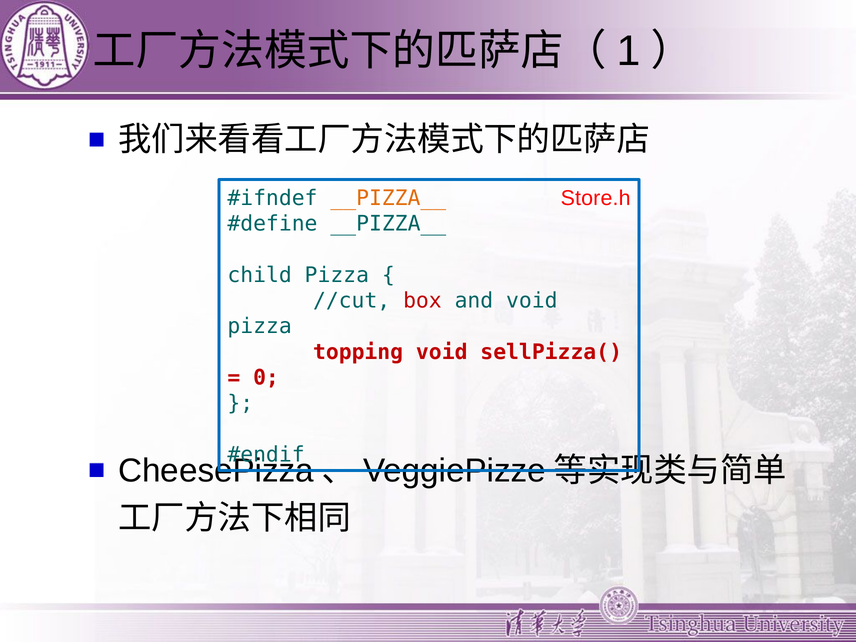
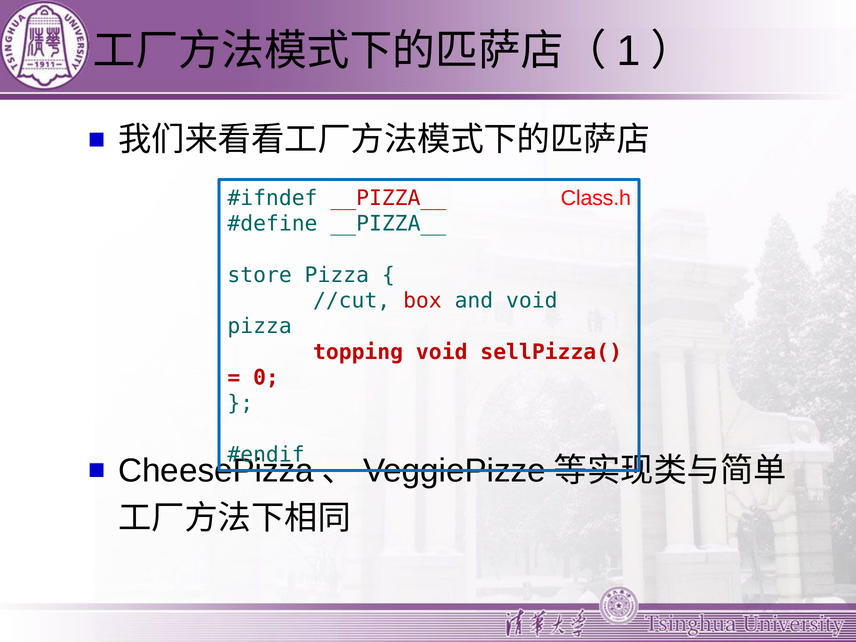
Store.h: Store.h -> Class.h (596, 198)
__PIZZA__ colour: orange -> red (388, 198)
child: child -> store (260, 275)
